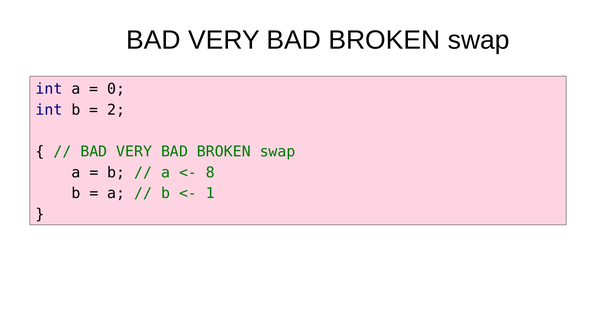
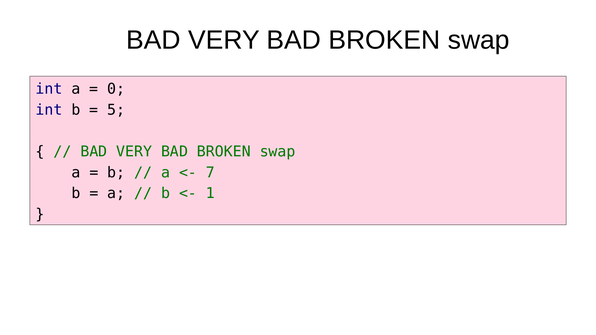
2: 2 -> 5 (116, 110)
8: 8 -> 7 (210, 173)
